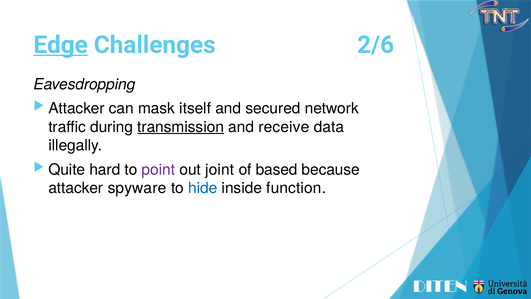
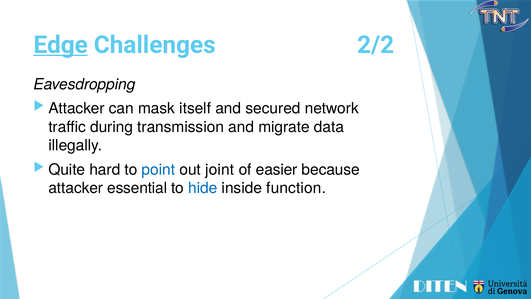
2/6: 2/6 -> 2/2 (376, 45)
transmission underline: present -> none (181, 127)
receive: receive -> migrate (284, 127)
point colour: purple -> blue (158, 169)
based: based -> easier (277, 169)
spyware: spyware -> essential (137, 188)
